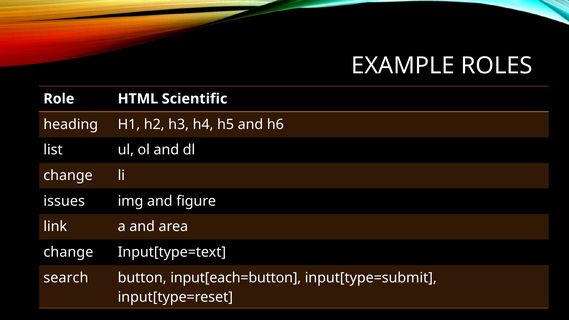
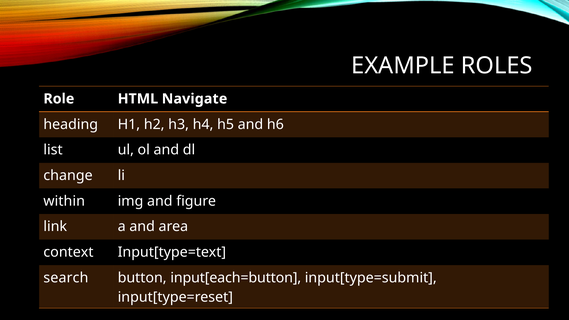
Scientific: Scientific -> Navigate (195, 99)
issues: issues -> within (64, 201)
change: change -> context (68, 252)
